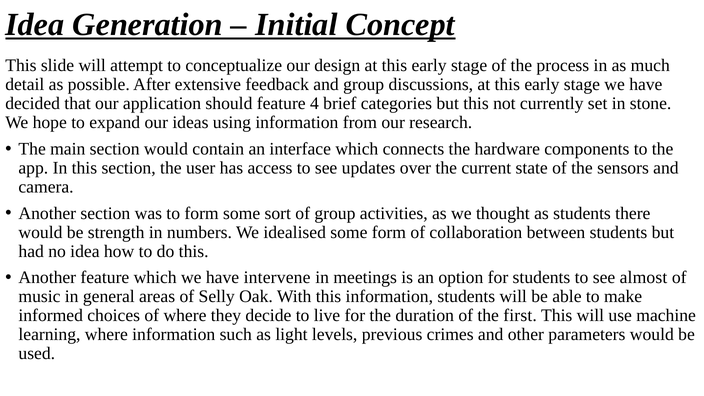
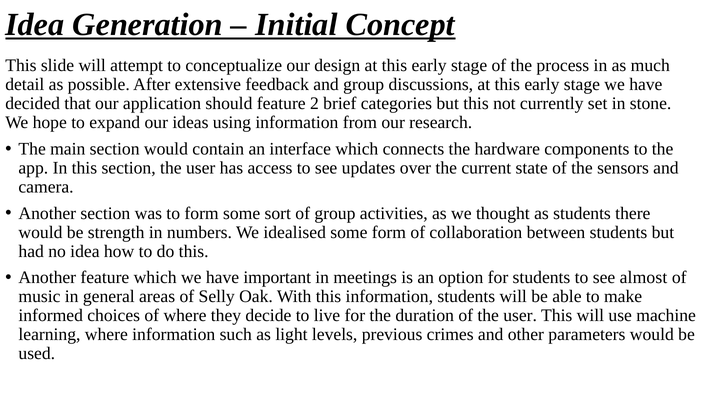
4: 4 -> 2 (314, 104)
intervene: intervene -> important (277, 278)
of the first: first -> user (520, 316)
